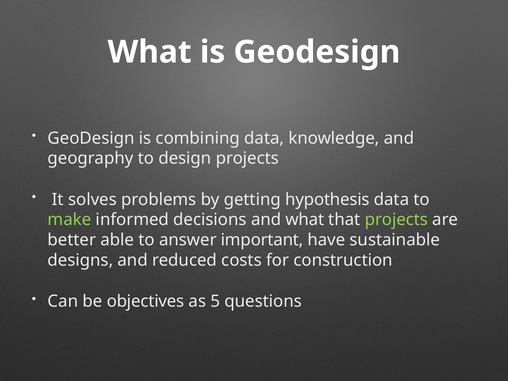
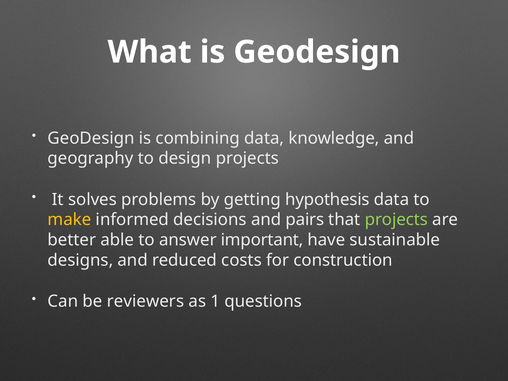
make colour: light green -> yellow (69, 220)
and what: what -> pairs (305, 220)
objectives: objectives -> reviewers (145, 301)
5: 5 -> 1 (215, 301)
